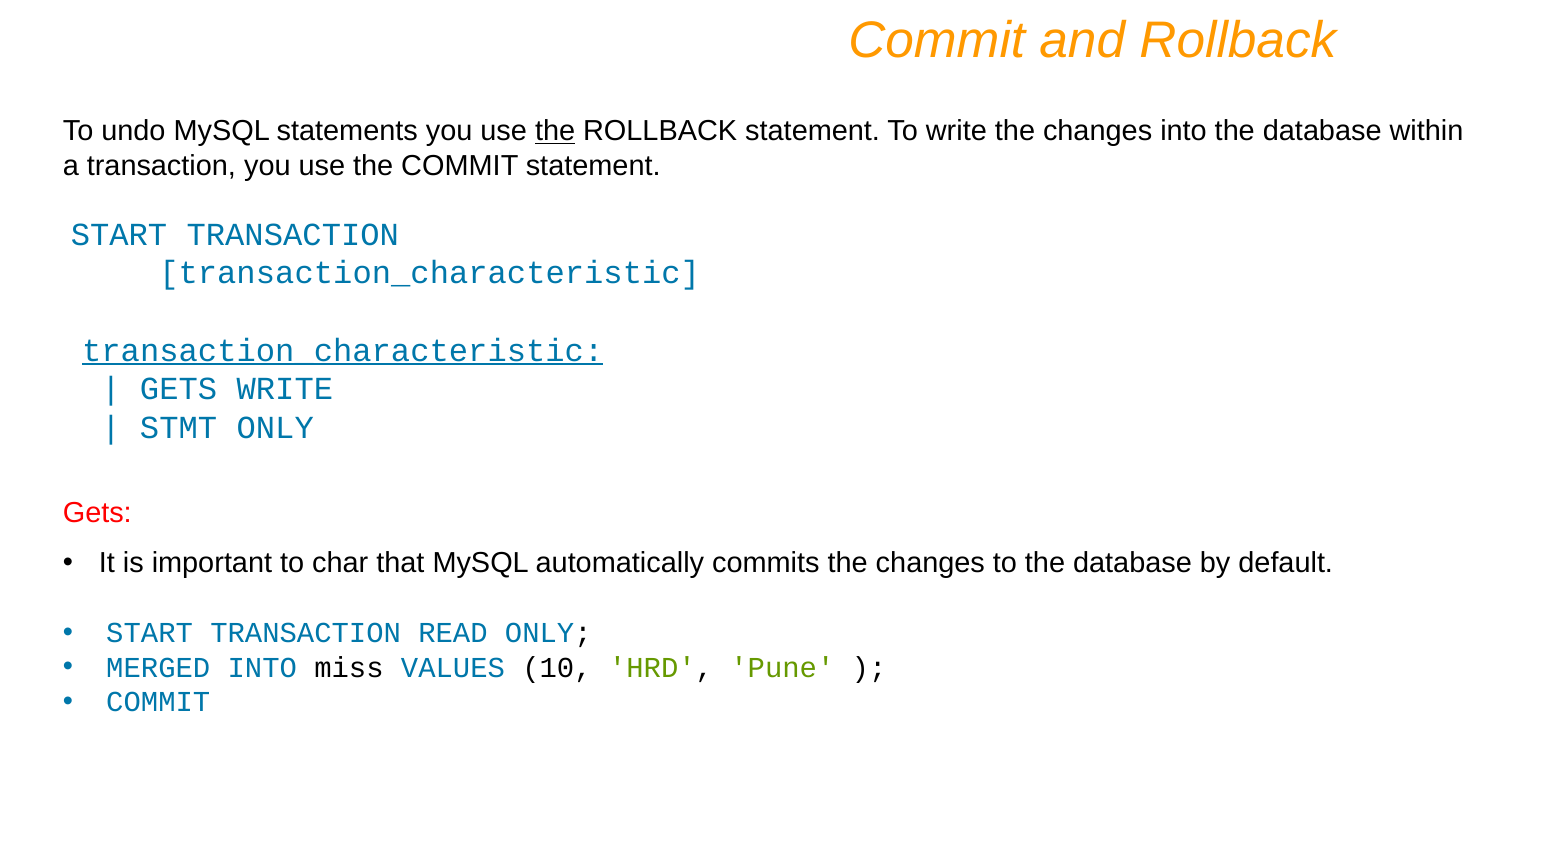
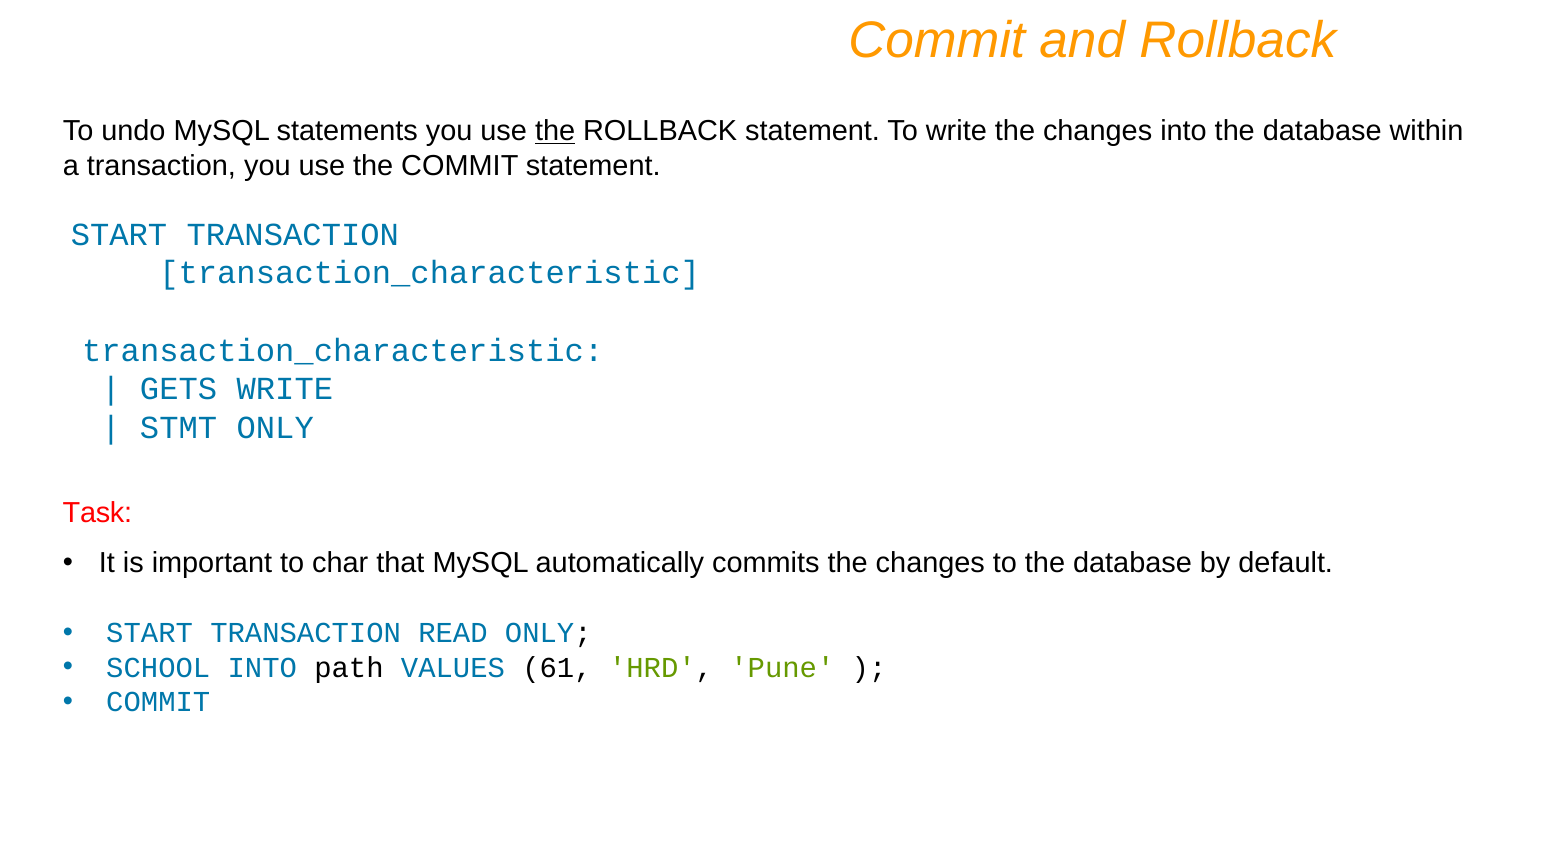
transaction_characteristic underline: present -> none (343, 350)
Gets: Gets -> Task (97, 513)
MERGED: MERGED -> SCHOOL (158, 668)
miss: miss -> path (349, 668)
10: 10 -> 61 (557, 668)
